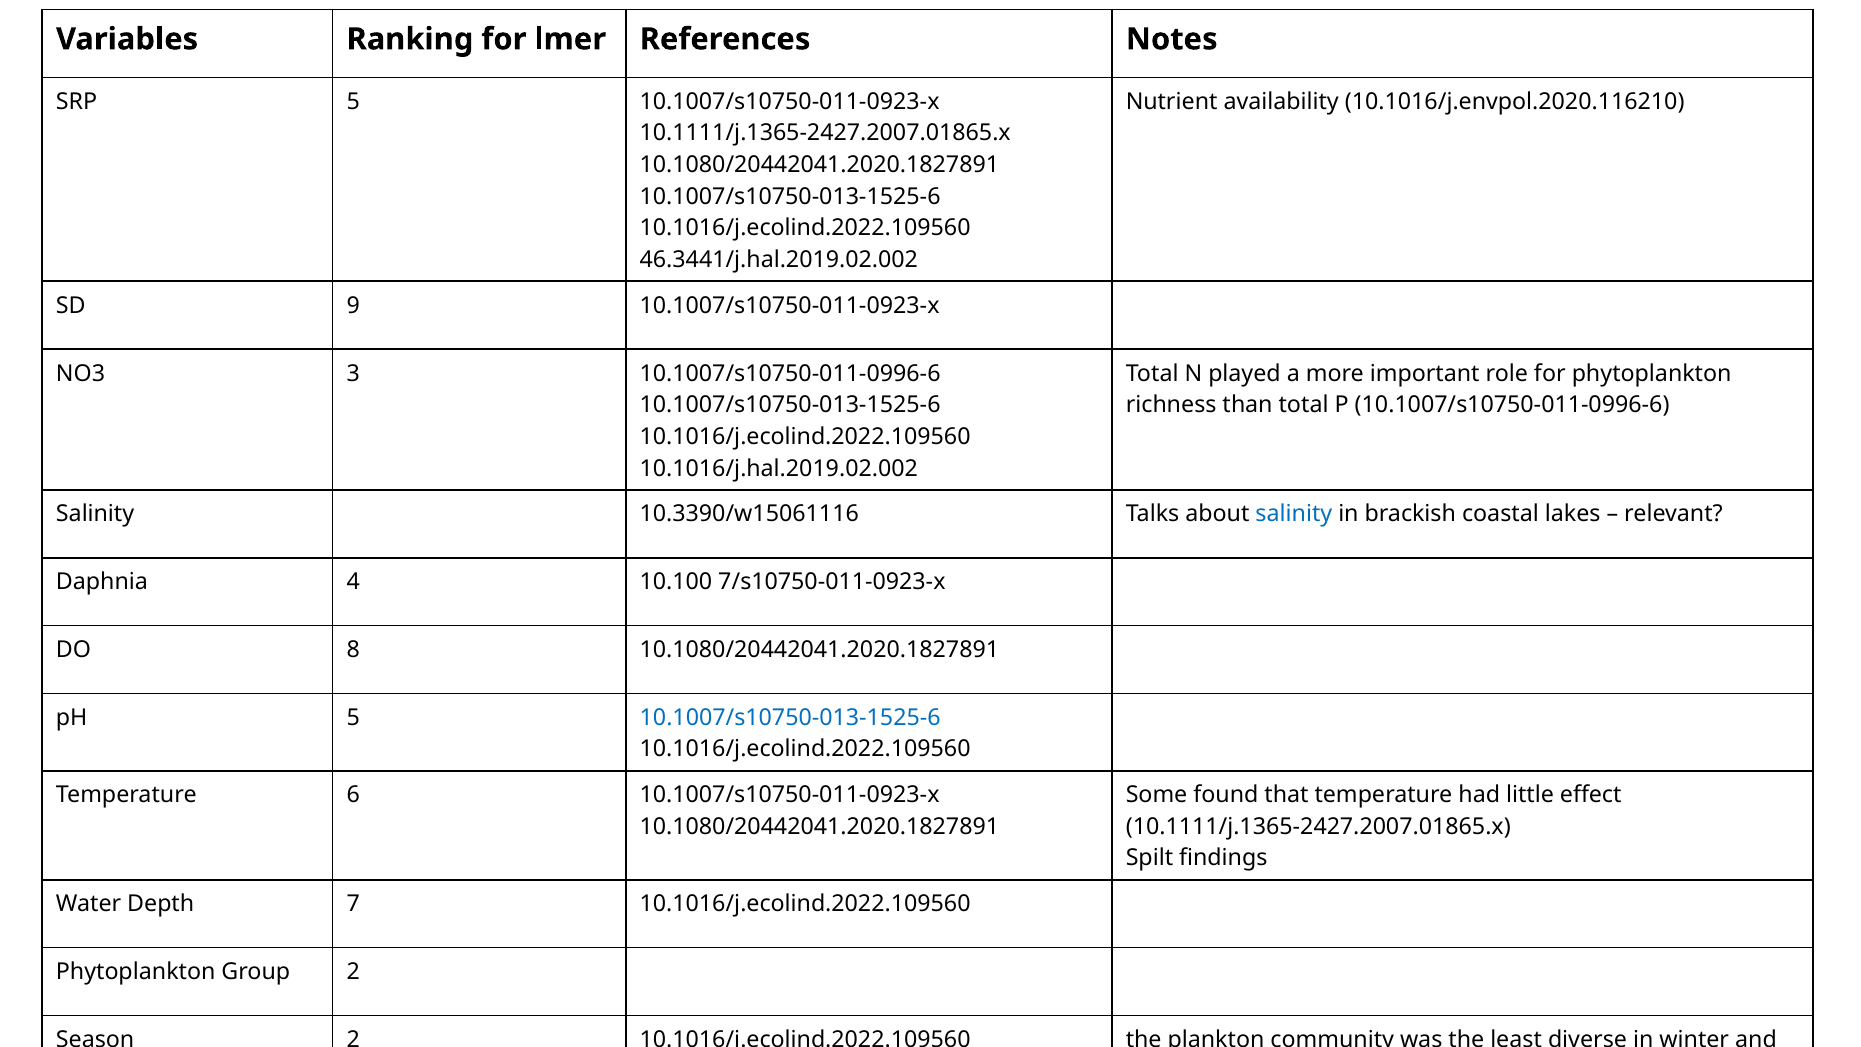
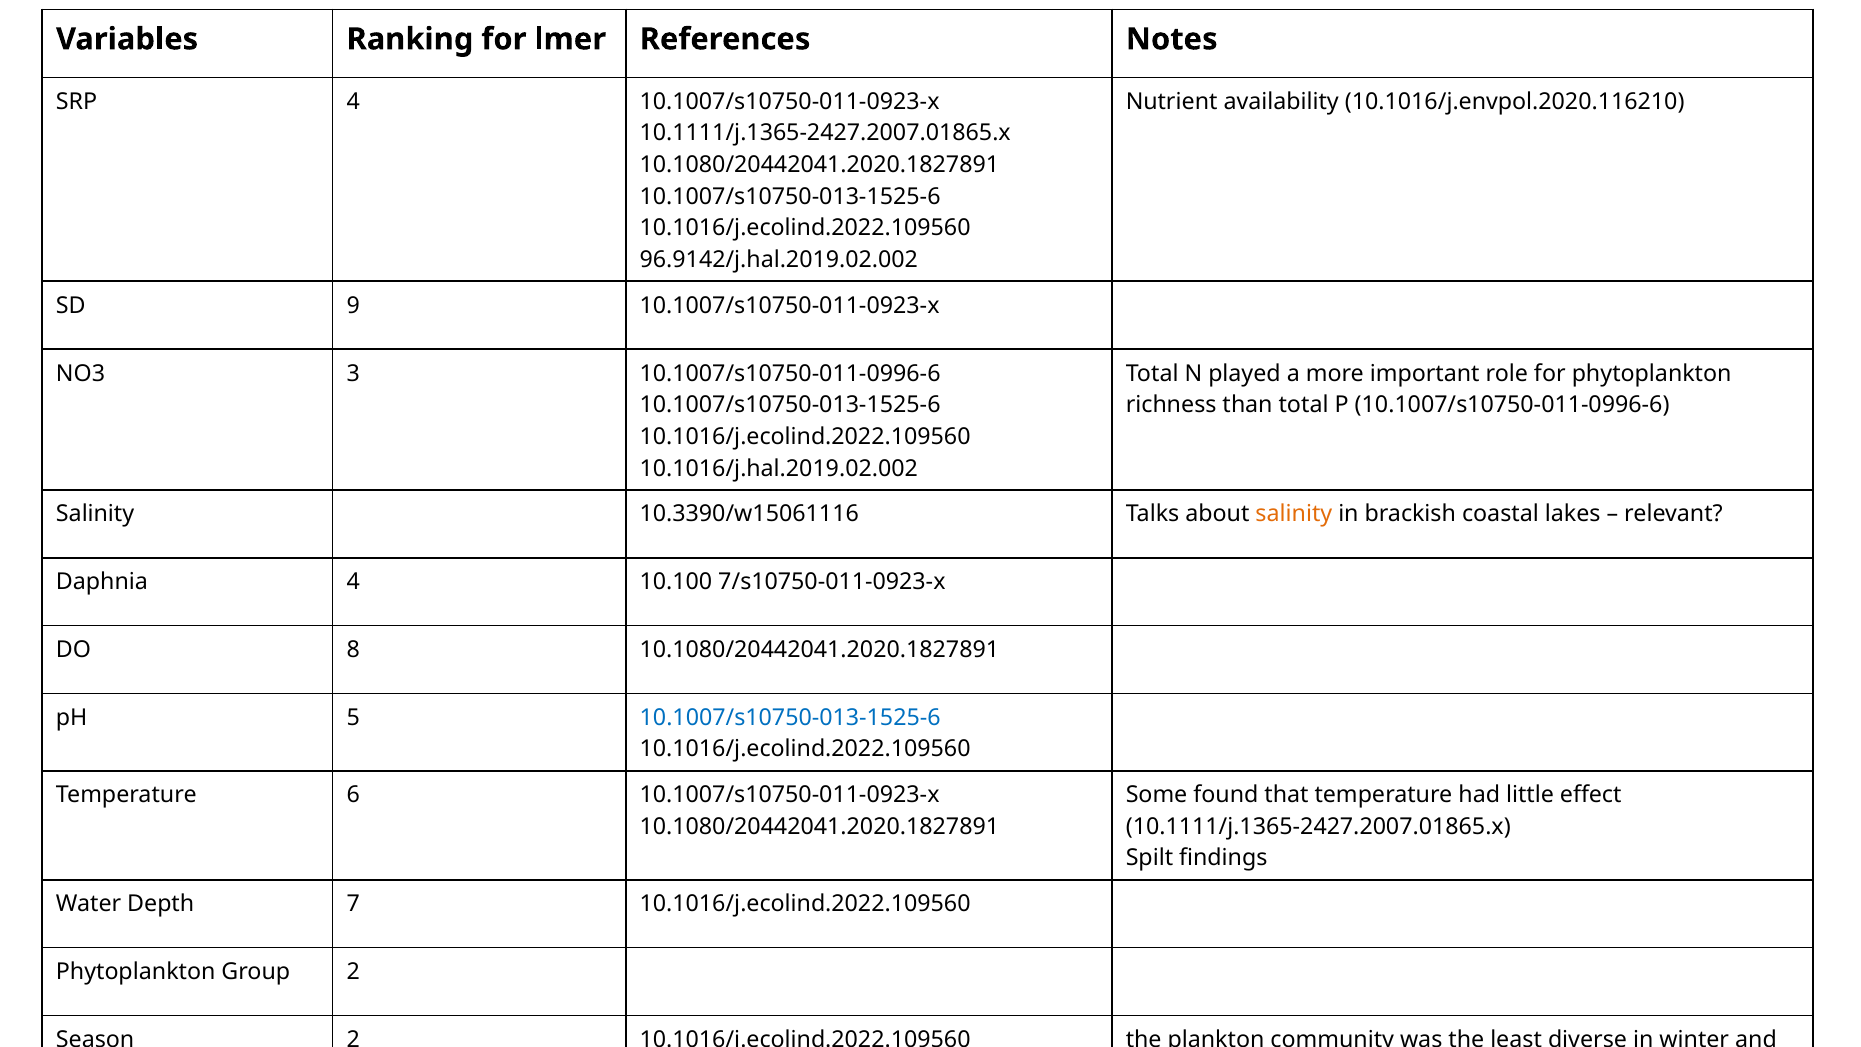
SRP 5: 5 -> 4 (353, 102)
46.3441/j.hal.2019.02.002: 46.3441/j.hal.2019.02.002 -> 96.9142/j.hal.2019.02.002 (779, 260)
salinity colour: blue -> orange (1294, 514)
